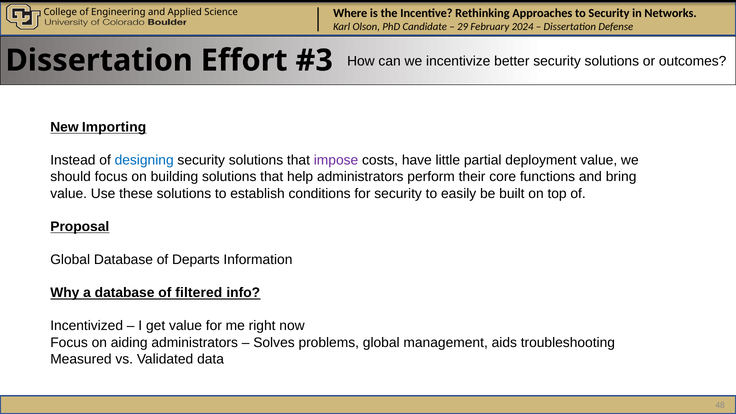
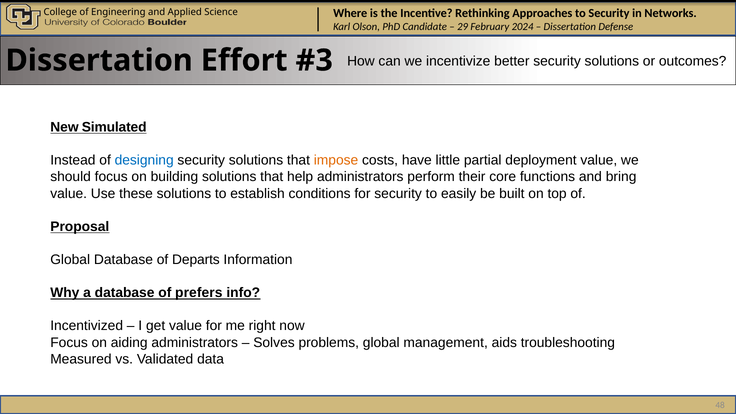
Importing: Importing -> Simulated (114, 127)
impose colour: purple -> orange (336, 160)
filtered: filtered -> prefers (199, 293)
